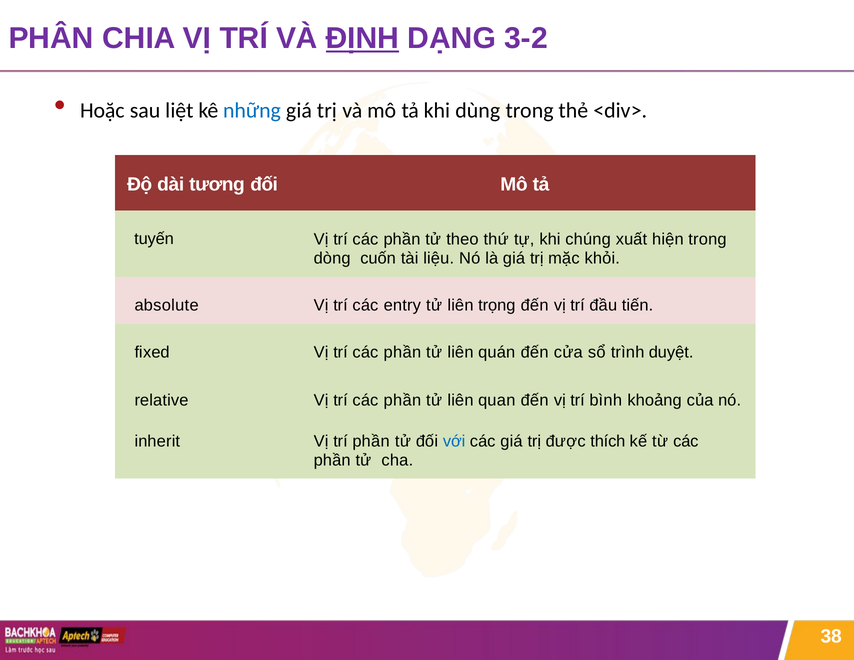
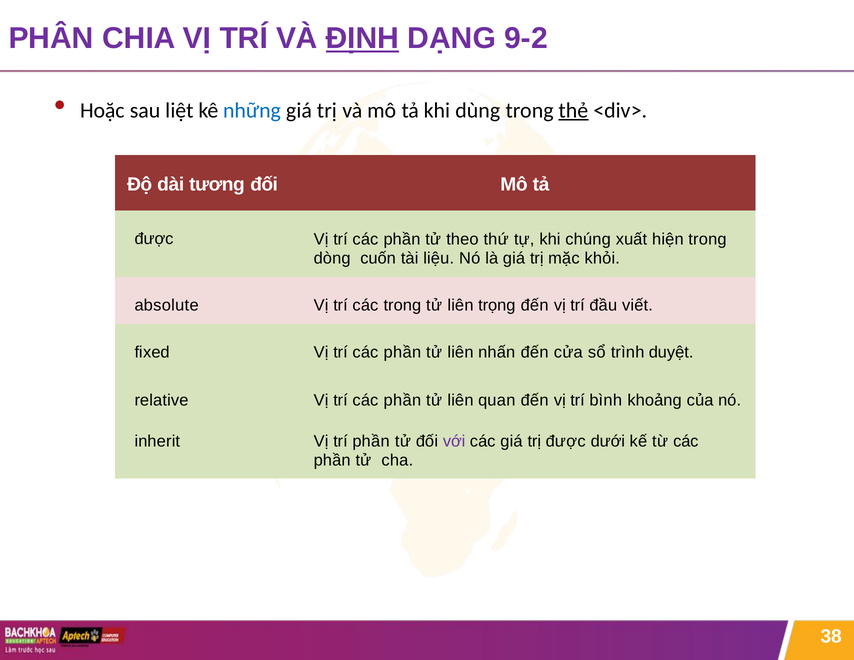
3-2: 3-2 -> 9-2 (526, 38)
thẻ underline: none -> present (573, 110)
tuyến: tuyến -> được (154, 239)
các entry: entry -> trong (402, 305)
tiến: tiến -> viết (637, 305)
quán: quán -> nhấn (497, 352)
với colour: blue -> purple (454, 441)
thích: thích -> dưới (608, 441)
